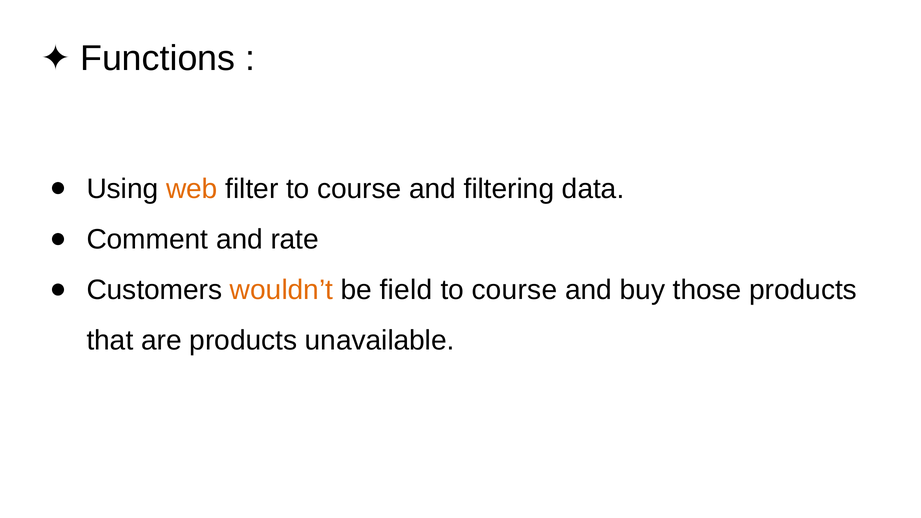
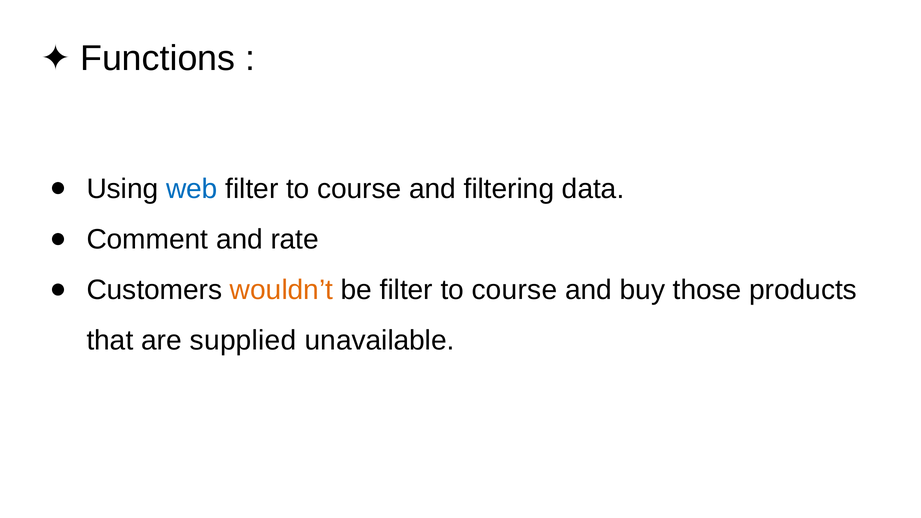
web colour: orange -> blue (192, 189)
be field: field -> filter (406, 290)
are products: products -> supplied (243, 341)
